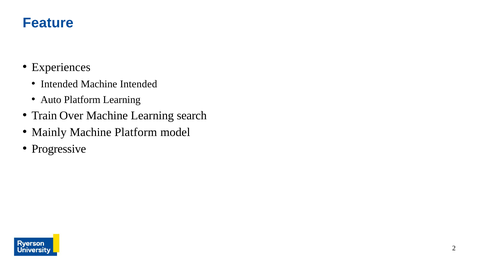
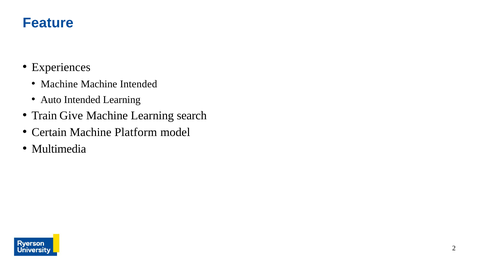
Intended: Intended -> Machine (59, 84)
Auto Platform: Platform -> Intended (82, 100)
Over: Over -> Give (71, 116)
Mainly: Mainly -> Certain (49, 132)
Progressive: Progressive -> Multimedia (59, 149)
